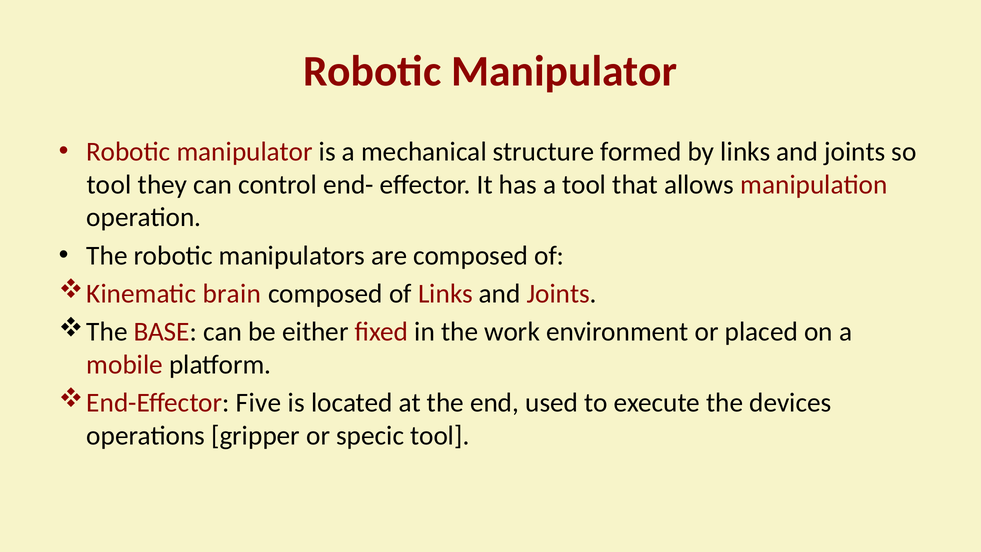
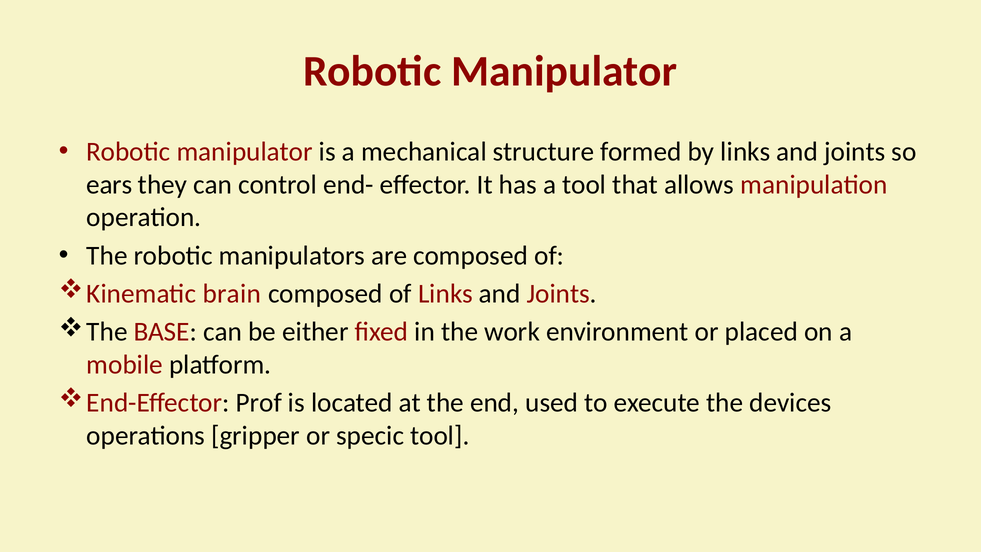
tool: tool -> ears (109, 185)
Five: Five -> Prof (259, 403)
